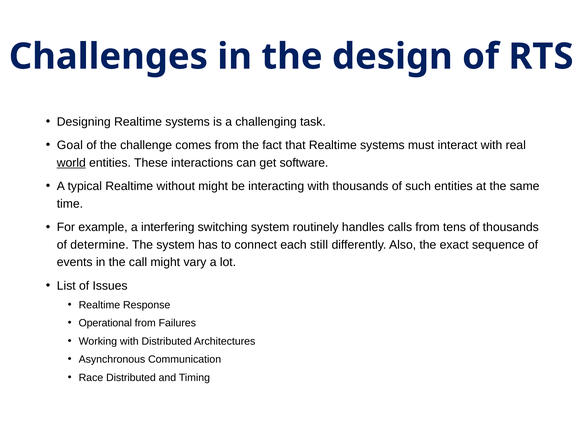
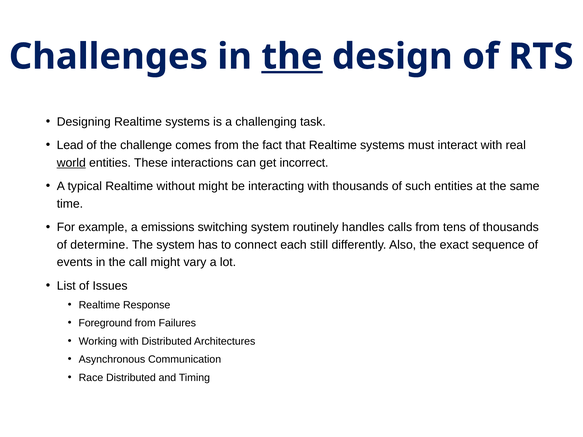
the underline: none -> present (292, 57)
Goal: Goal -> Lead (70, 145)
software: software -> incorrect (304, 163)
interfering: interfering -> emissions (168, 227)
Operational: Operational -> Foreground (105, 323)
